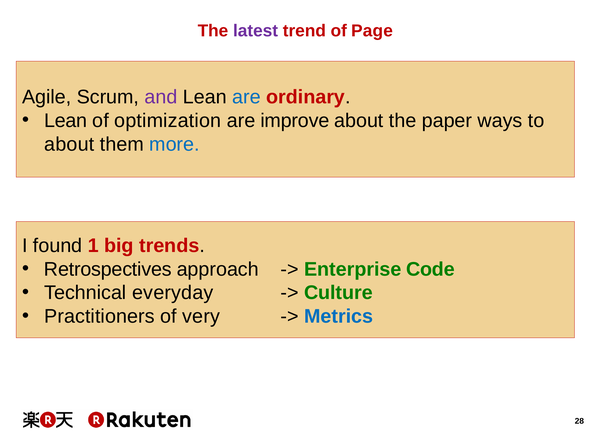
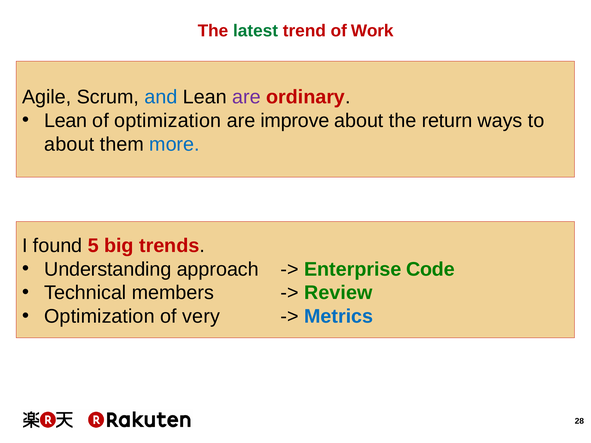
latest colour: purple -> green (256, 31)
Page: Page -> Work (372, 31)
and colour: purple -> blue (161, 97)
are colour: blue -> purple (246, 97)
paper: paper -> return (447, 121)
1: 1 -> 5 (93, 246)
Retrospectives: Retrospectives -> Understanding (108, 269)
everyday: everyday -> members (173, 293)
Culture: Culture -> Review (338, 293)
Practitioners: Practitioners -> Optimization (99, 317)
